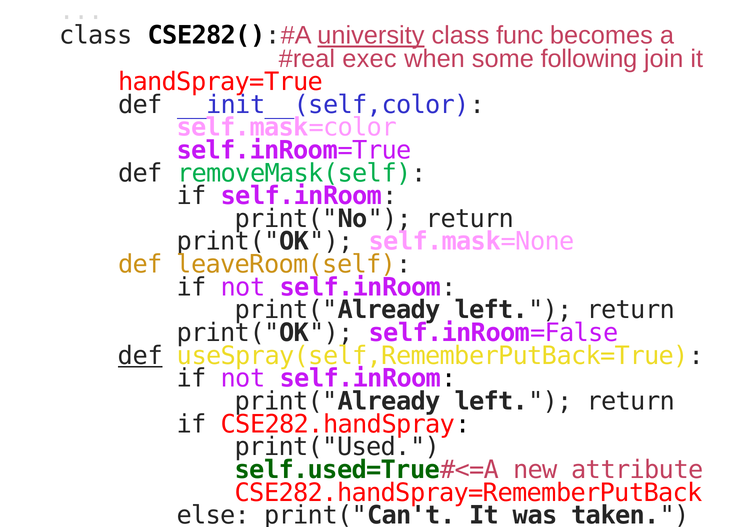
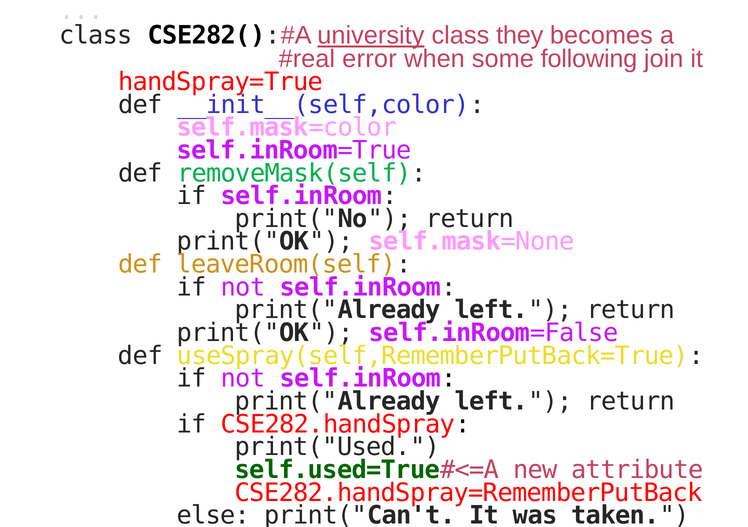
func: func -> they (520, 36)
exec: exec -> error (369, 59)
def underline: present -> none (140, 356)
